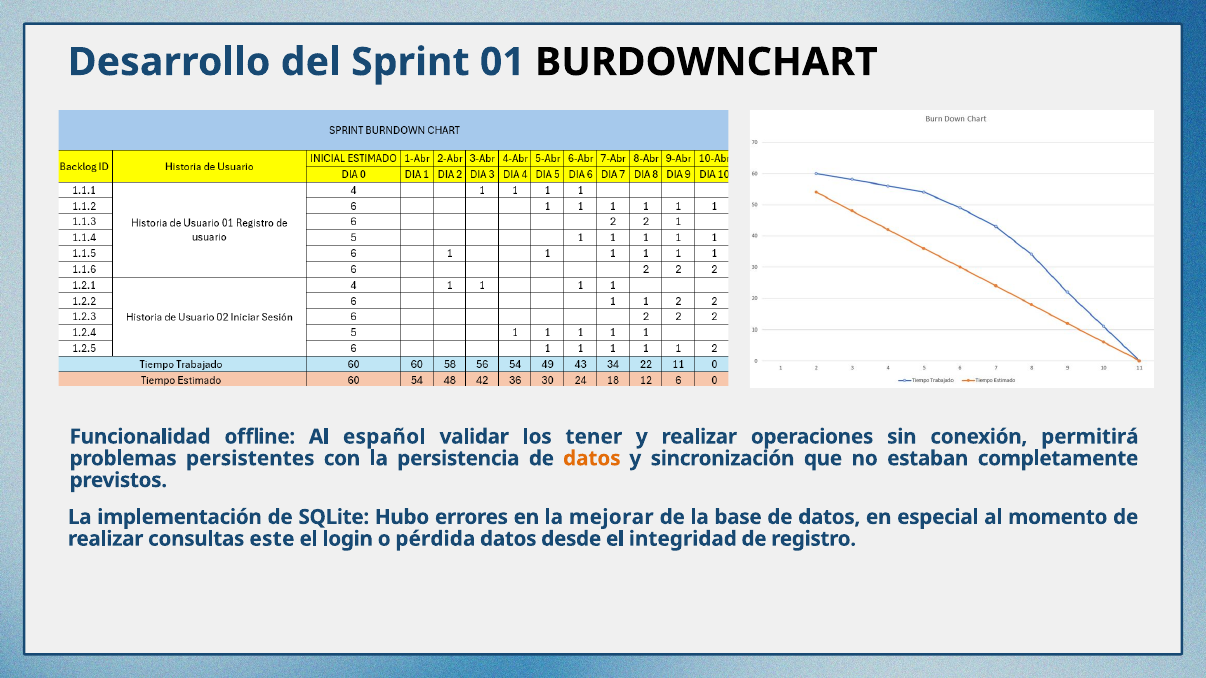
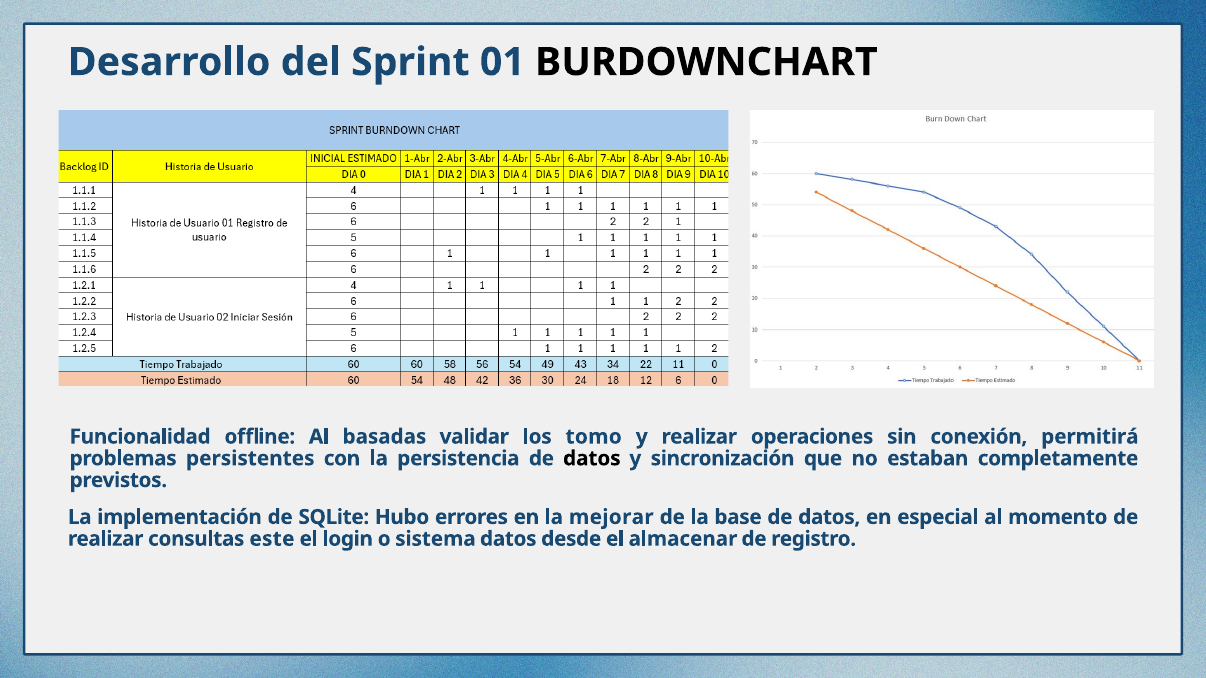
español: español -> basadas (384, 437)
tener: tener -> tomo (594, 437)
datos colour: orange -> black (592, 459)
pérdida: pérdida -> sistema (435, 539)
integridad: integridad -> almacenar (683, 539)
